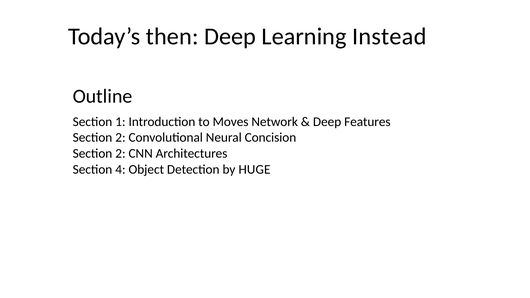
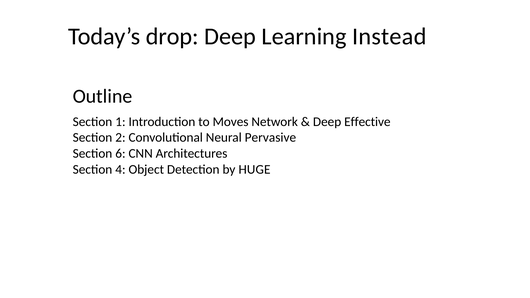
then: then -> drop (172, 37)
Features: Features -> Effective (367, 122)
Concision: Concision -> Pervasive (270, 138)
2: 2 -> 6 (120, 153)
